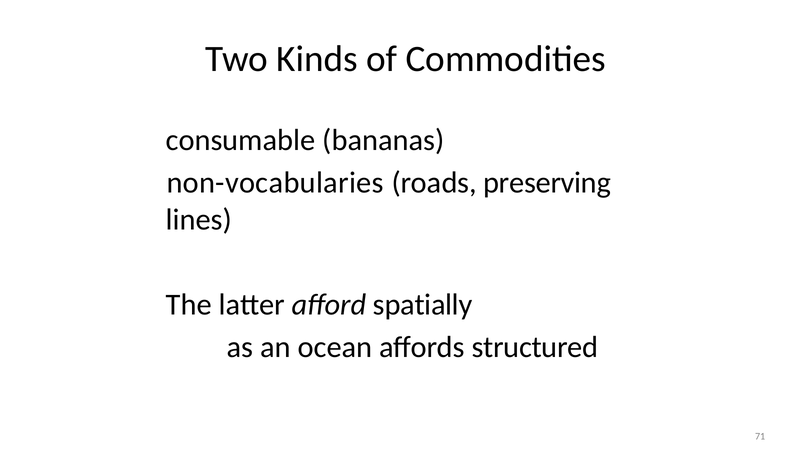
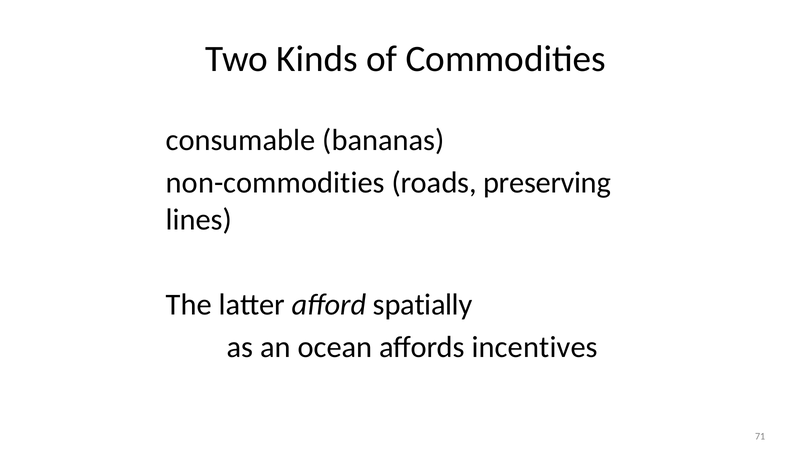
non-vocabularies: non-vocabularies -> non-commodities (275, 183)
structured: structured -> incentives (535, 347)
